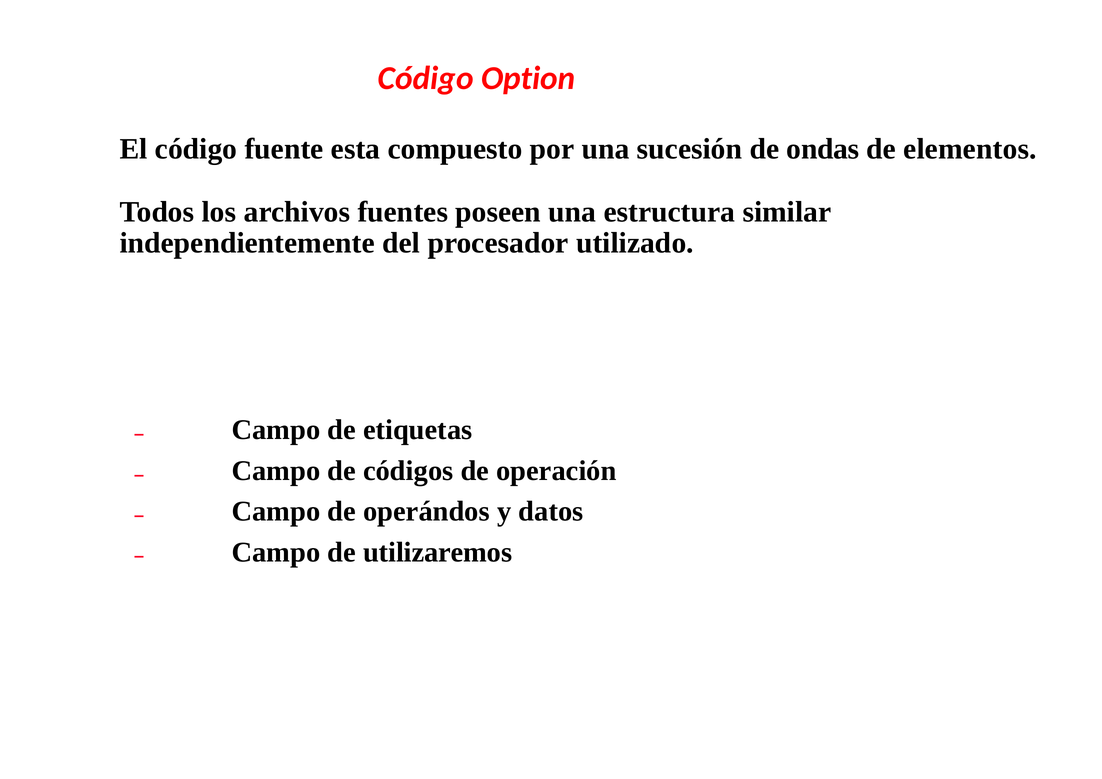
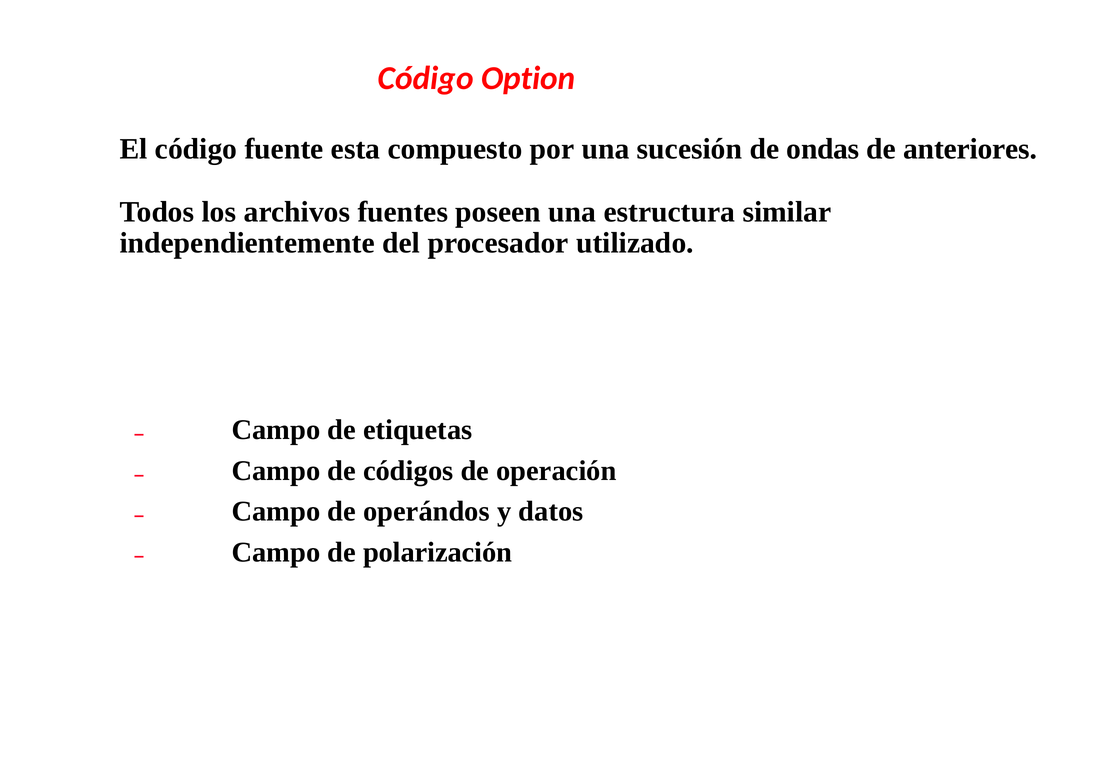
elementos: elementos -> anteriores (970, 149)
utilizaremos: utilizaremos -> polarización (438, 552)
